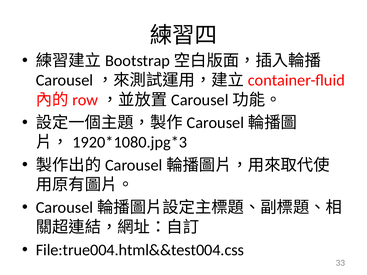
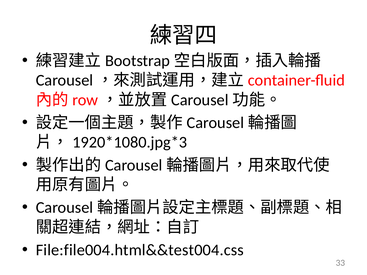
File:true004.html&&test004.css: File:true004.html&&test004.css -> File:file004.html&&test004.css (140, 250)
